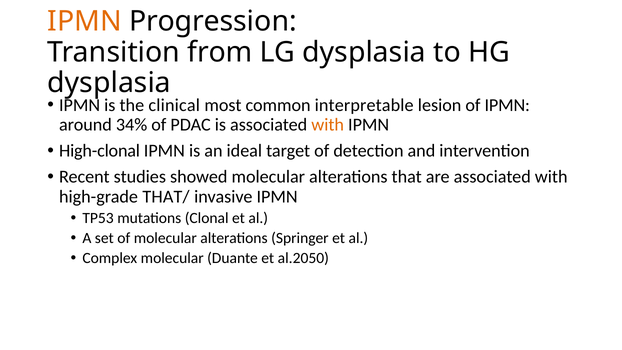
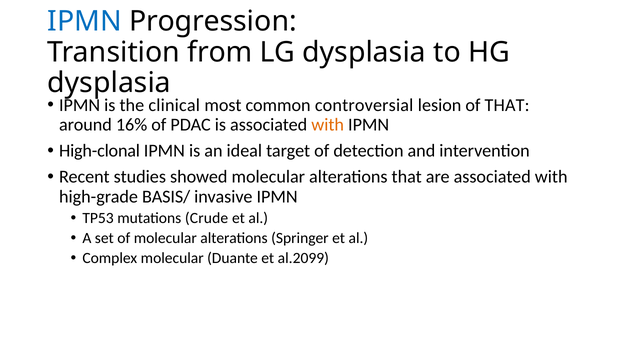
IPMN colour: orange -> blue (85, 21)
interpretable: interpretable -> controversial (364, 105)
of IPMN: IPMN -> THAT (507, 105)
34%: 34% -> 16% (132, 125)
THAT/: THAT/ -> BASIS/ (166, 197)
Clonal: Clonal -> Crude (207, 218)
al.2050: al.2050 -> al.2099 (303, 258)
